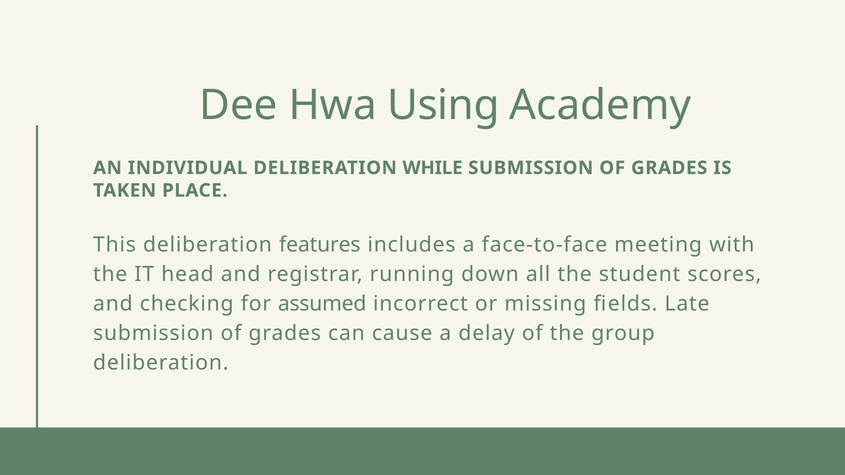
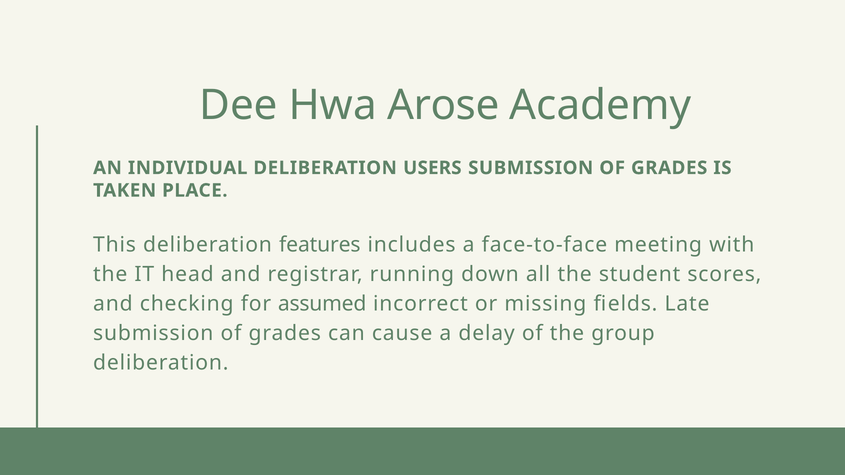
Using: Using -> Arose (443, 105)
WHILE: WHILE -> USERS (432, 168)
